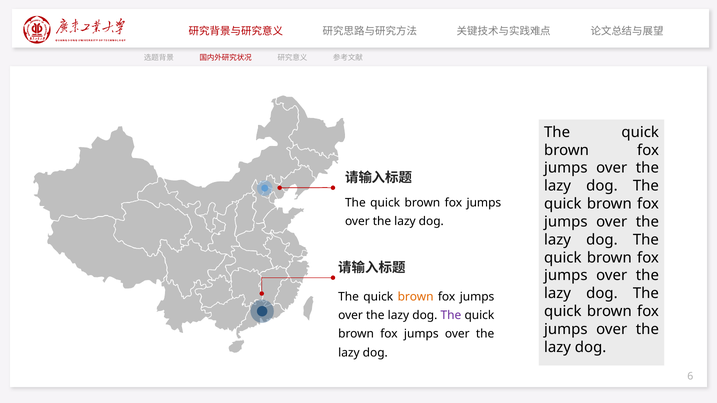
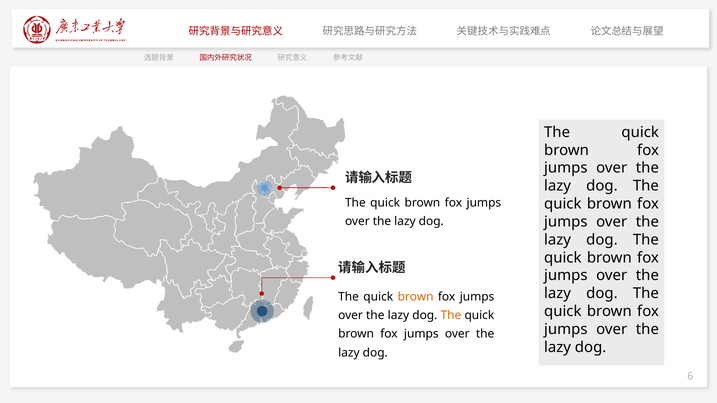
The colour: purple -> orange (451, 316)
